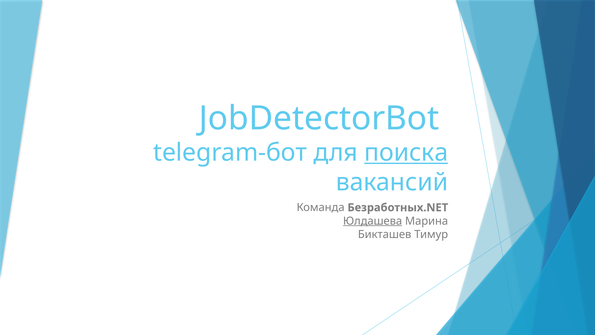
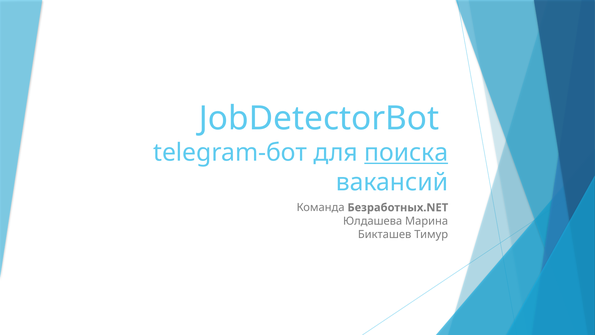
Юлдашева underline: present -> none (373, 221)
